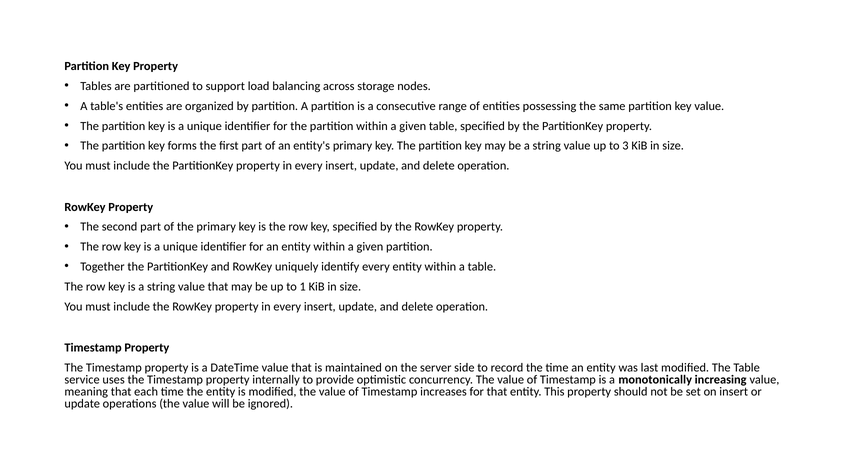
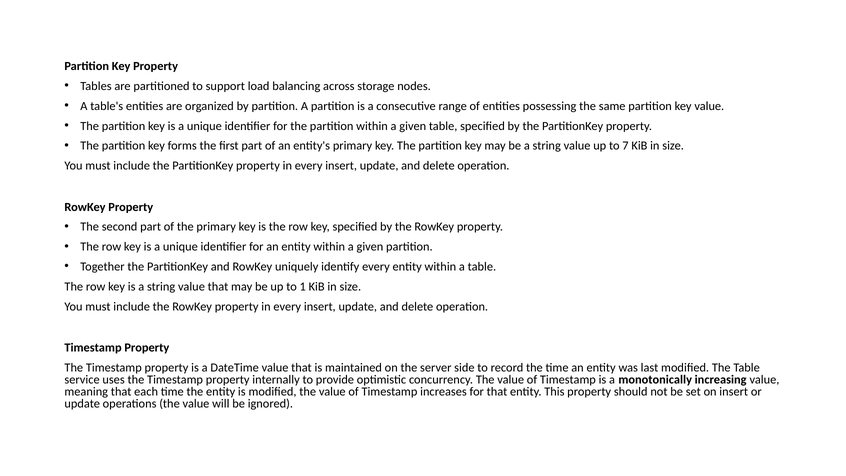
3: 3 -> 7 (625, 146)
